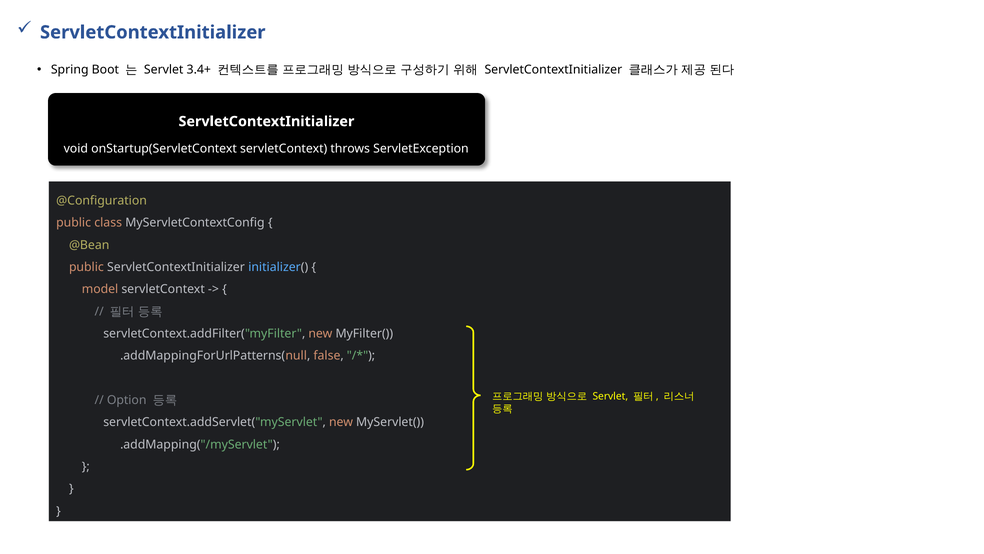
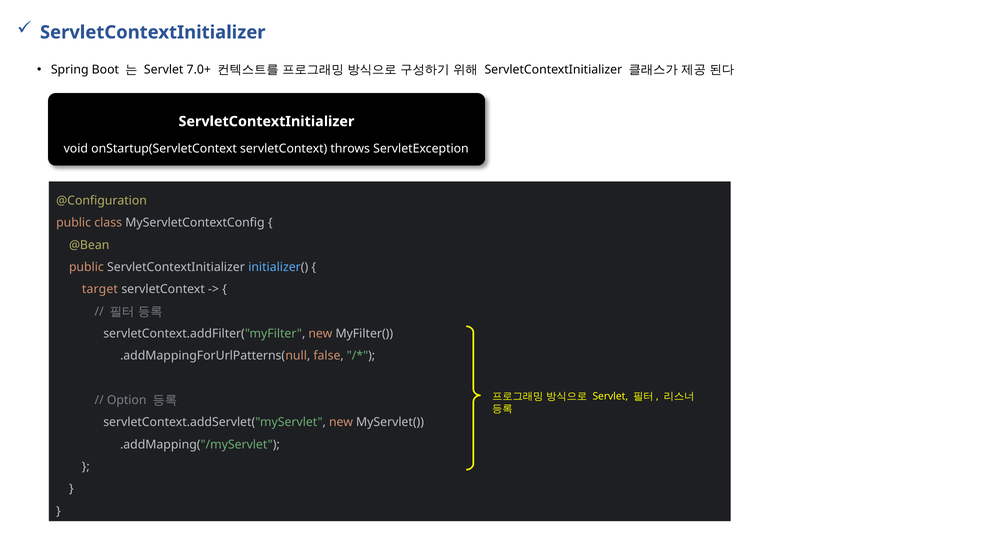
3.4+: 3.4+ -> 7.0+ (199, 70)
model: model -> target (100, 289)
